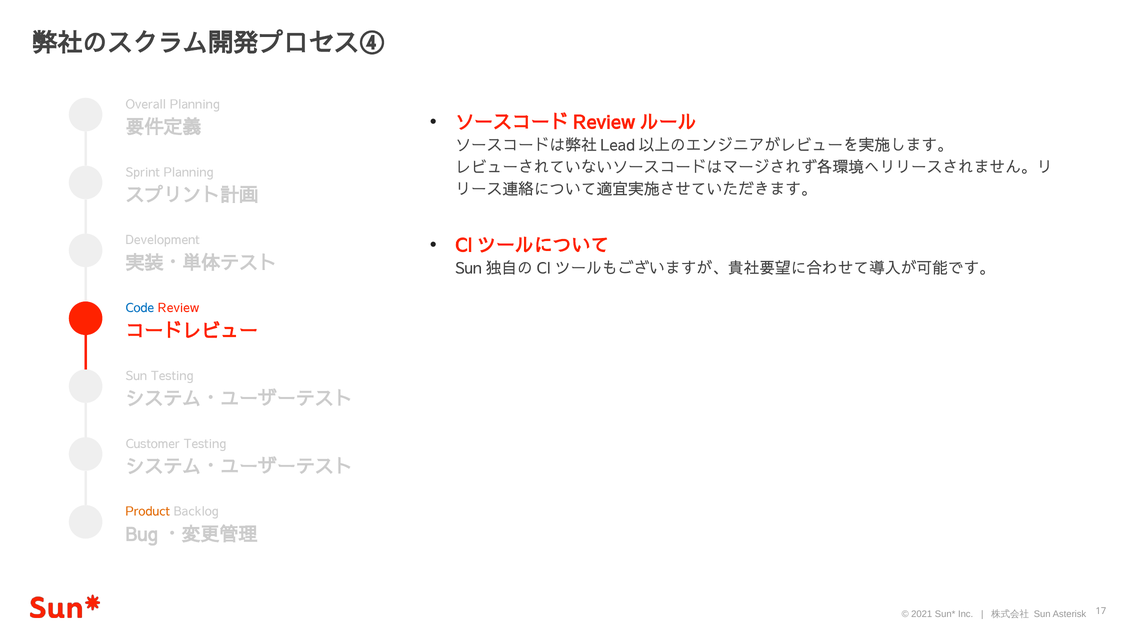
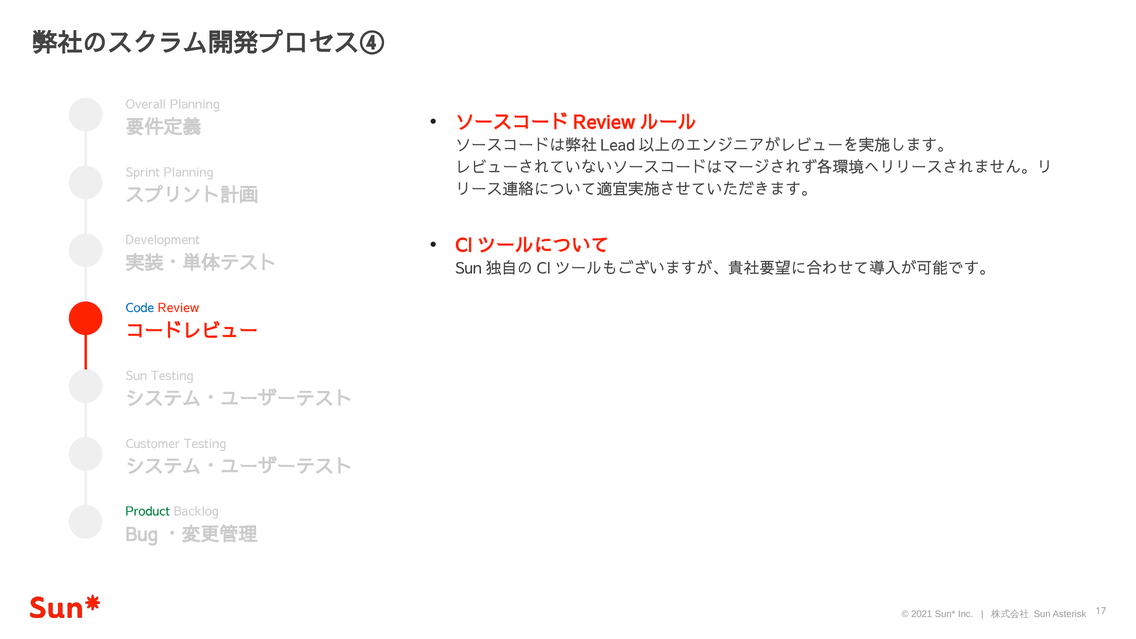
Product colour: orange -> green (148, 512)
